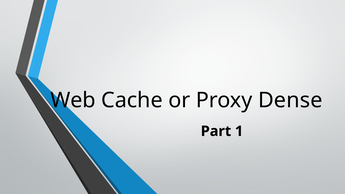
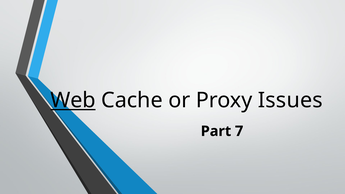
Web underline: none -> present (73, 100)
Dense: Dense -> Issues (290, 100)
1: 1 -> 7 (239, 131)
